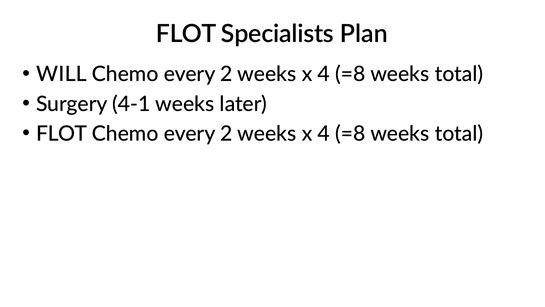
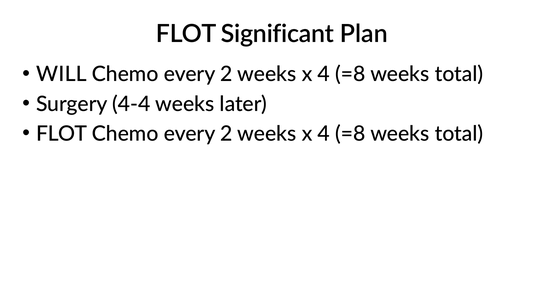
Specialists: Specialists -> Significant (277, 34)
4-1: 4-1 -> 4-4 (131, 104)
